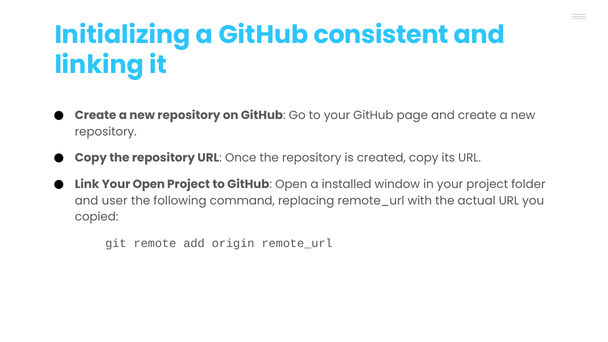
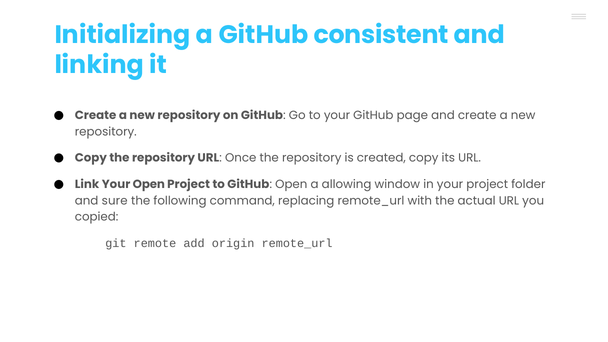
installed: installed -> allowing (347, 184)
user: user -> sure (115, 201)
